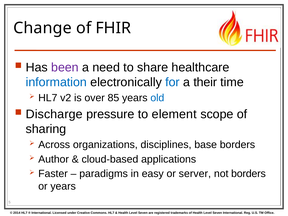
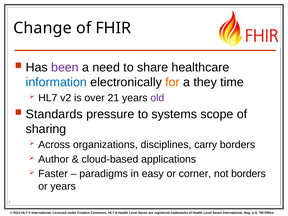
for colour: blue -> orange (172, 82)
their: their -> they (205, 82)
85: 85 -> 21 (113, 98)
old colour: blue -> purple (157, 98)
Discharge: Discharge -> Standards (54, 114)
element: element -> systems (174, 114)
base: base -> carry (206, 145)
server: server -> corner (195, 174)
